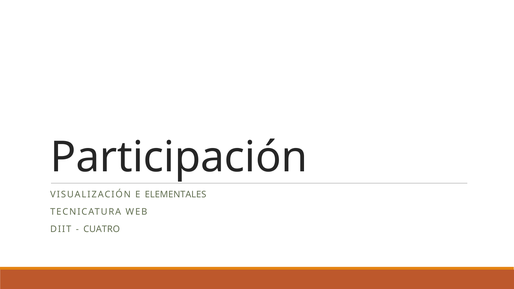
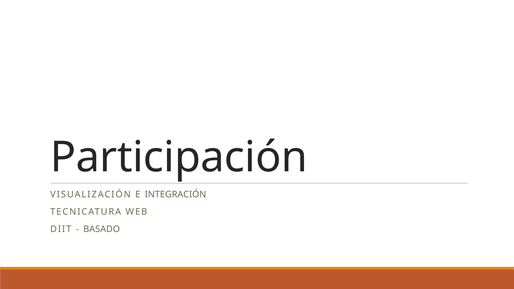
ELEMENTALES: ELEMENTALES -> INTEGRACIÓN (176, 195)
CUATRO: CUATRO -> BASADO (102, 229)
